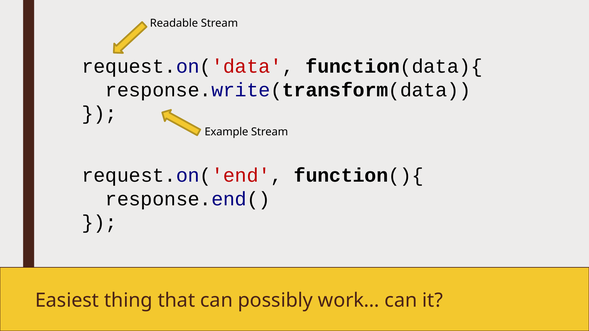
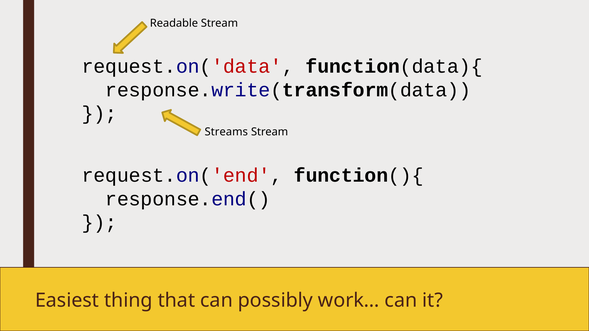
Example: Example -> Streams (226, 132)
